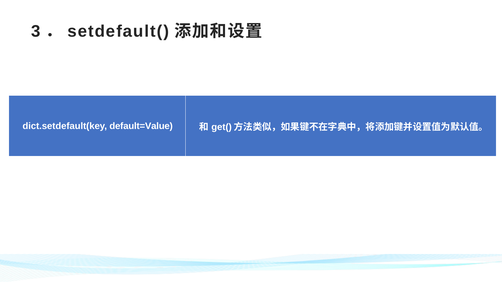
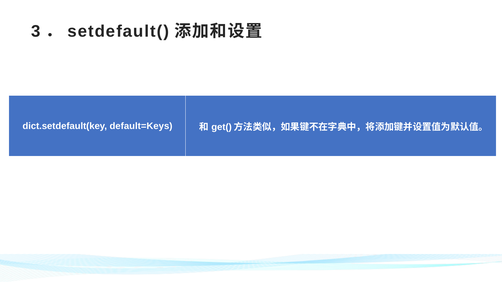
default=Value: default=Value -> default=Keys (141, 126)
